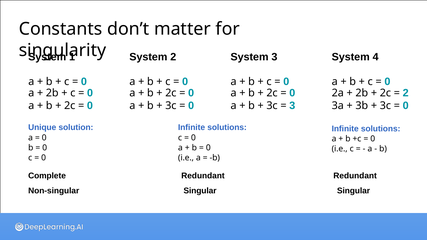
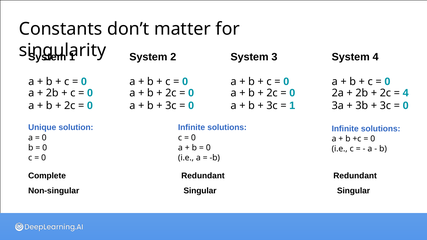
2: 2 -> 4 (406, 93)
3: 3 -> 1 (292, 106)
